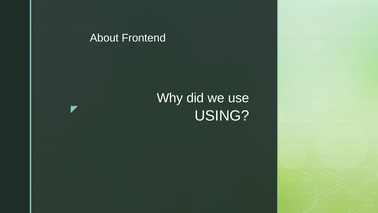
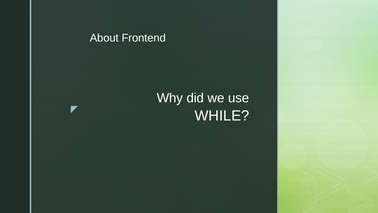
USING: USING -> WHILE (222, 116)
